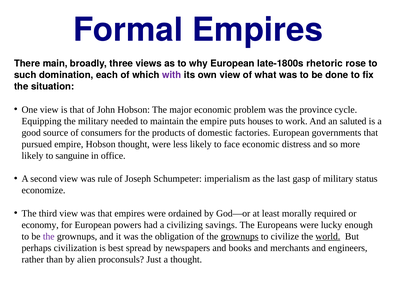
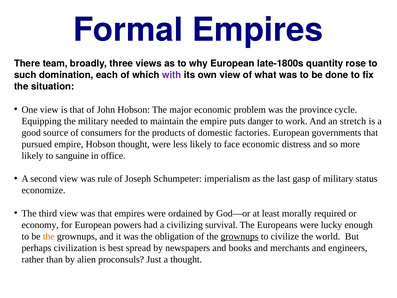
main: main -> team (55, 63)
rhetoric: rhetoric -> quantity (325, 63)
houses: houses -> danger (260, 121)
saluted: saluted -> stretch (353, 121)
savings: savings -> survival (221, 225)
the colour: purple -> orange (49, 236)
world underline: present -> none (328, 236)
